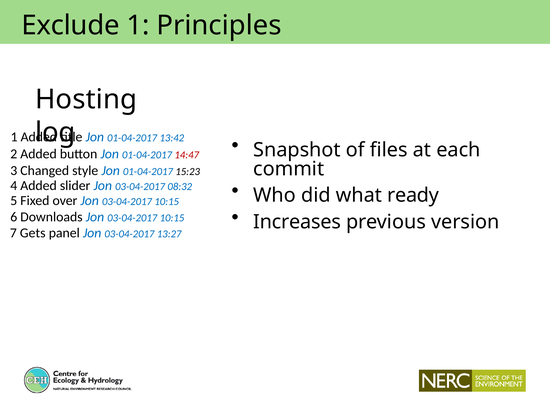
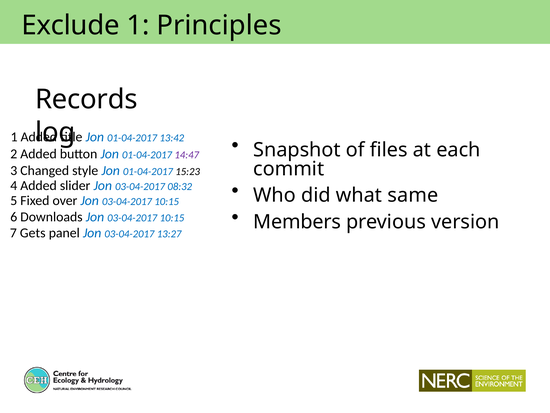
Hosting: Hosting -> Records (86, 99)
14:47 colour: red -> purple (187, 155)
ready: ready -> same (413, 195)
Increases: Increases -> Members (297, 222)
